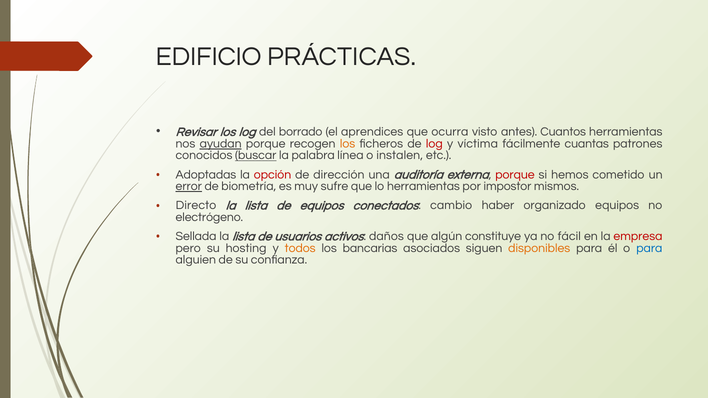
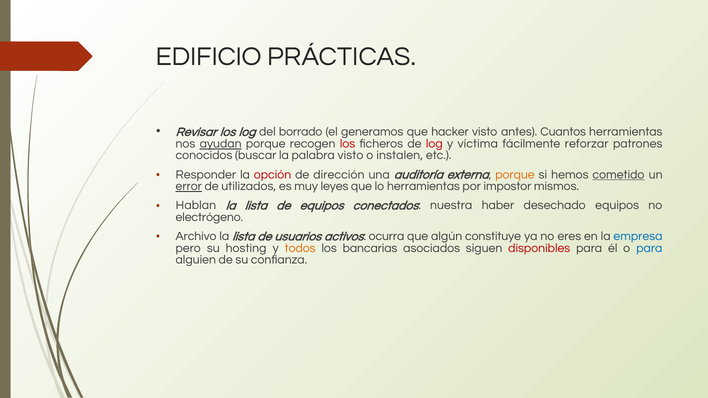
aprendices: aprendices -> generamos (372, 132)
ocurra: ocurra -> hacker (450, 132)
los colour: orange -> red (348, 144)
cuantas: cuantas -> reforzar (587, 144)
buscar underline: present -> none (256, 155)
palabra línea: línea -> visto (350, 155)
Adoptadas: Adoptadas -> Responder (206, 175)
porque colour: red -> orange (515, 175)
cometido underline: none -> present (618, 175)
biometría: biometría -> utilizados (249, 186)
sufre: sufre -> leyes (335, 186)
Directo: Directo -> Hablan (196, 206)
cambio: cambio -> nuestra (451, 206)
organizado: organizado -> desechado (555, 206)
daños: daños -> ocurra (387, 236)
fácil: fácil -> eres (569, 236)
empresa colour: red -> blue (638, 236)
Sellada: Sellada -> Archivo (196, 236)
disponibles colour: orange -> red (539, 248)
